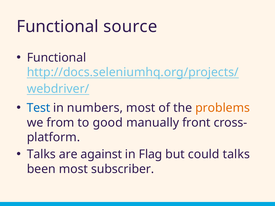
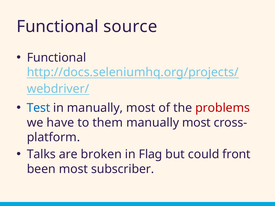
in numbers: numbers -> manually (95, 108)
problems colour: orange -> red (223, 108)
from: from -> have (60, 123)
good: good -> them (108, 123)
front: front -> most (196, 123)
against: against -> broken (101, 155)
could talks: talks -> front (236, 155)
